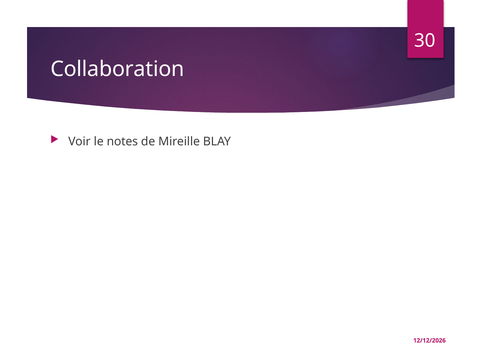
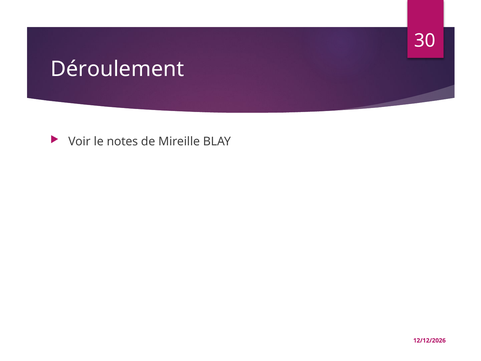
Collaboration: Collaboration -> Déroulement (117, 69)
